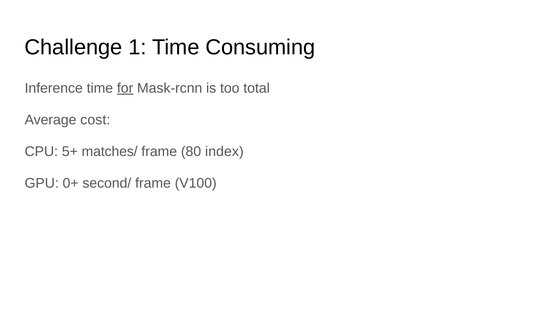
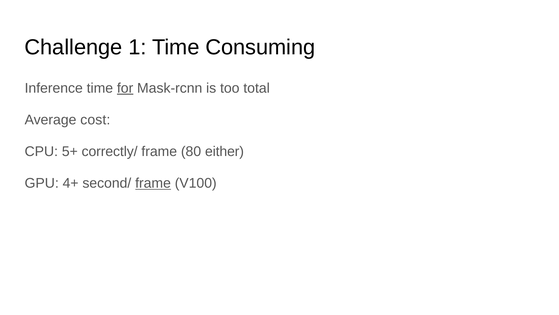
matches/: matches/ -> correctly/ (110, 151)
index: index -> either (224, 151)
0+: 0+ -> 4+ (71, 183)
frame underline: none -> present (153, 183)
